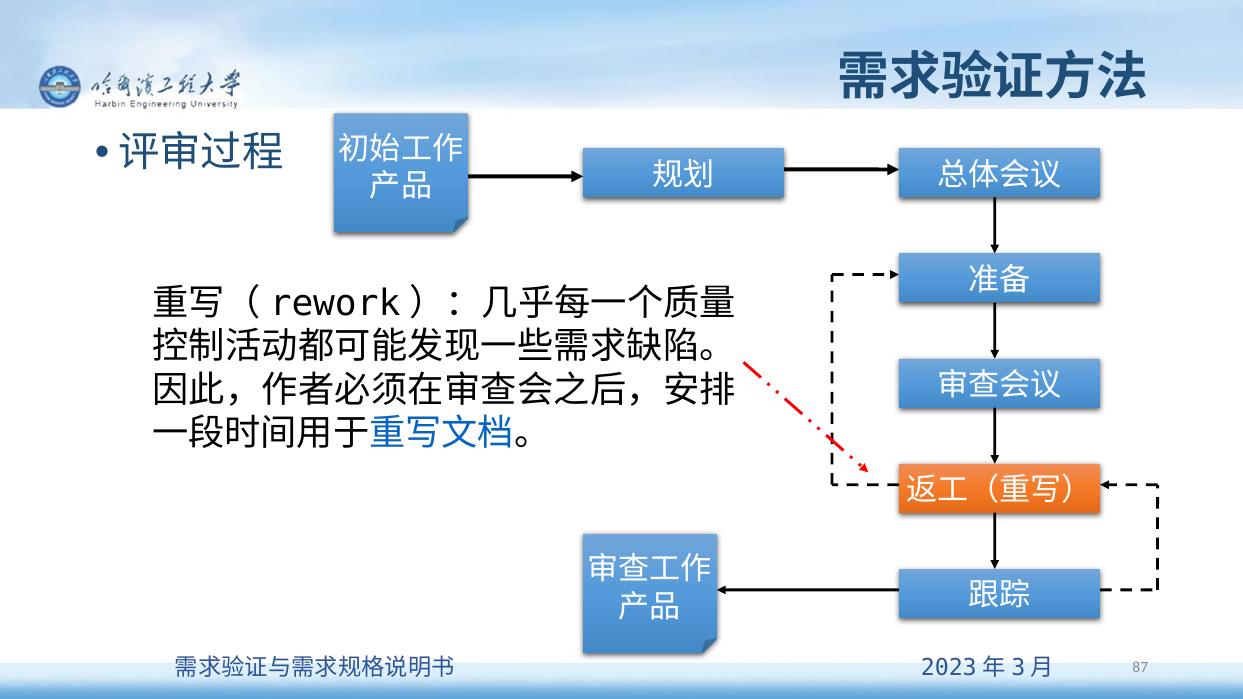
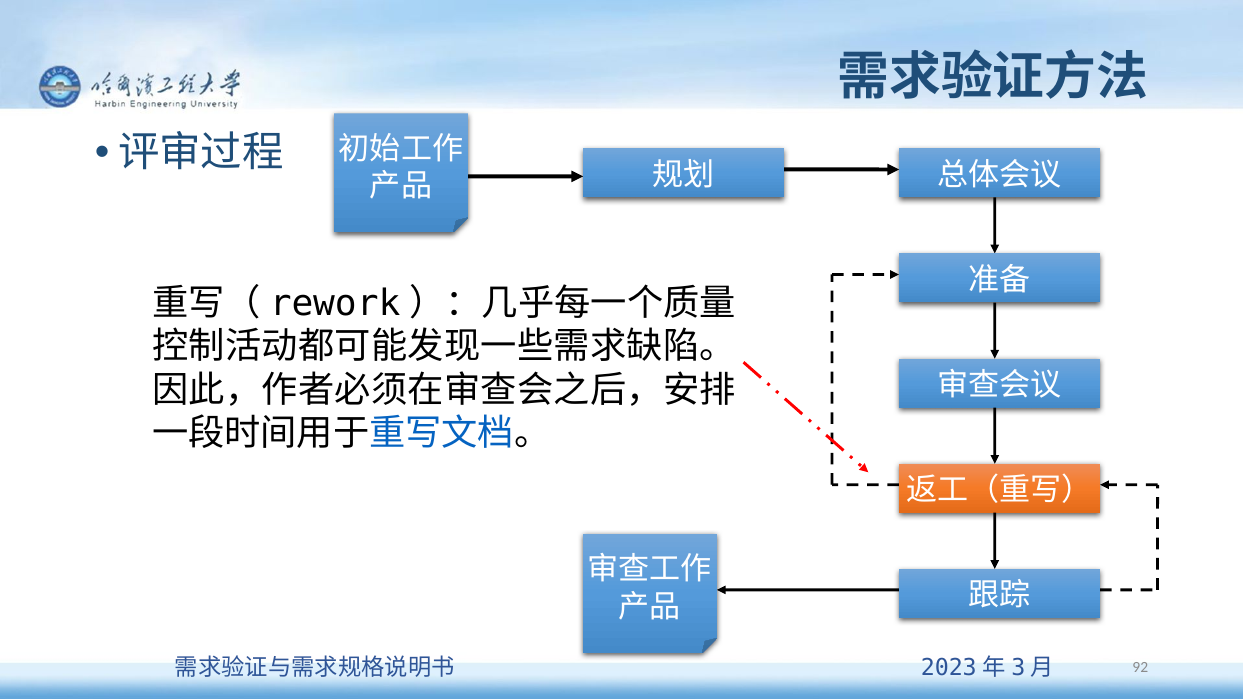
87: 87 -> 92 (1140, 668)
